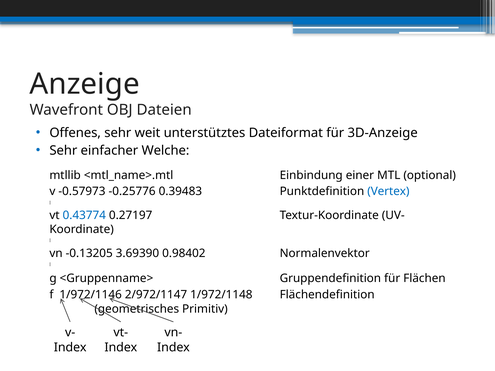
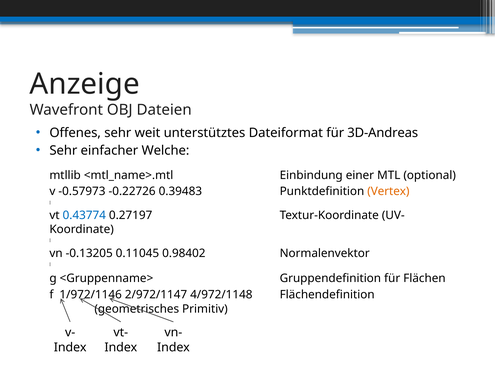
3D-Anzeige: 3D-Anzeige -> 3D-Andreas (383, 133)
-0.25776: -0.25776 -> -0.22726 (132, 191)
Vertex colour: blue -> orange (388, 191)
3.69390: 3.69390 -> 0.11045 (137, 253)
1/972/1148: 1/972/1148 -> 4/972/1148 (221, 295)
